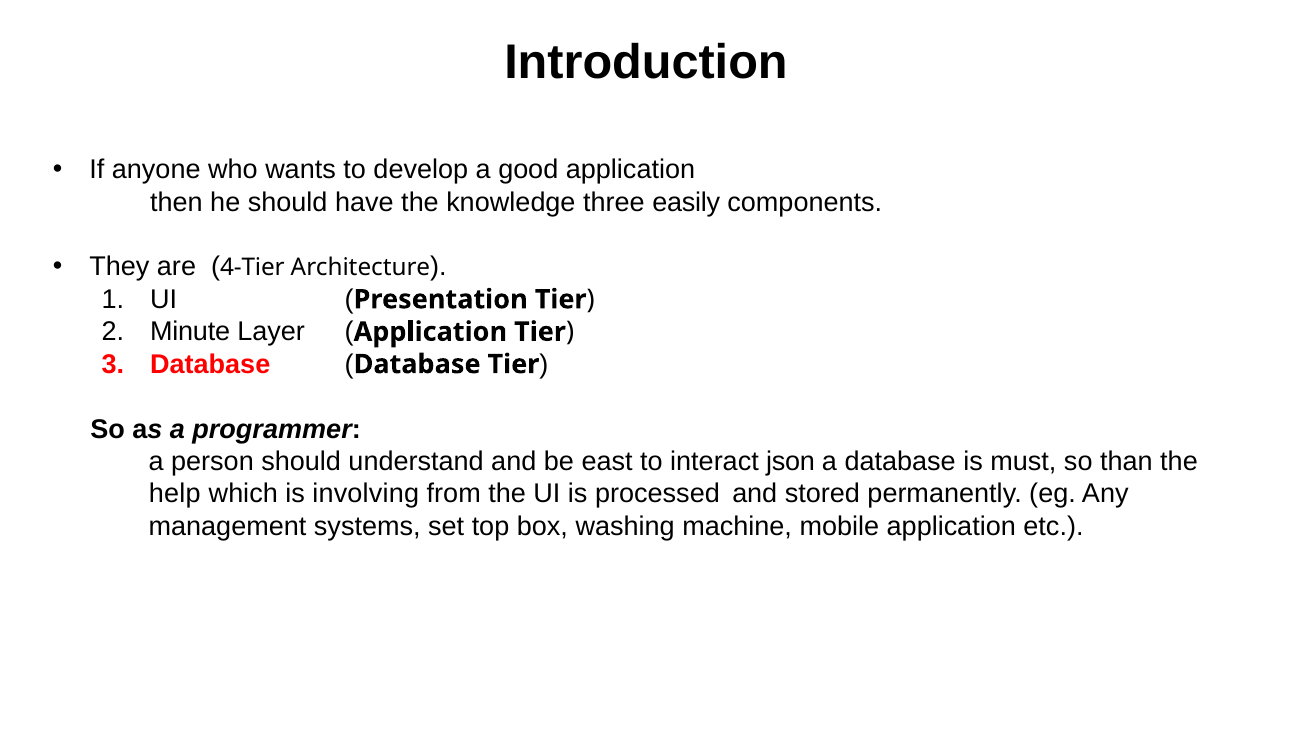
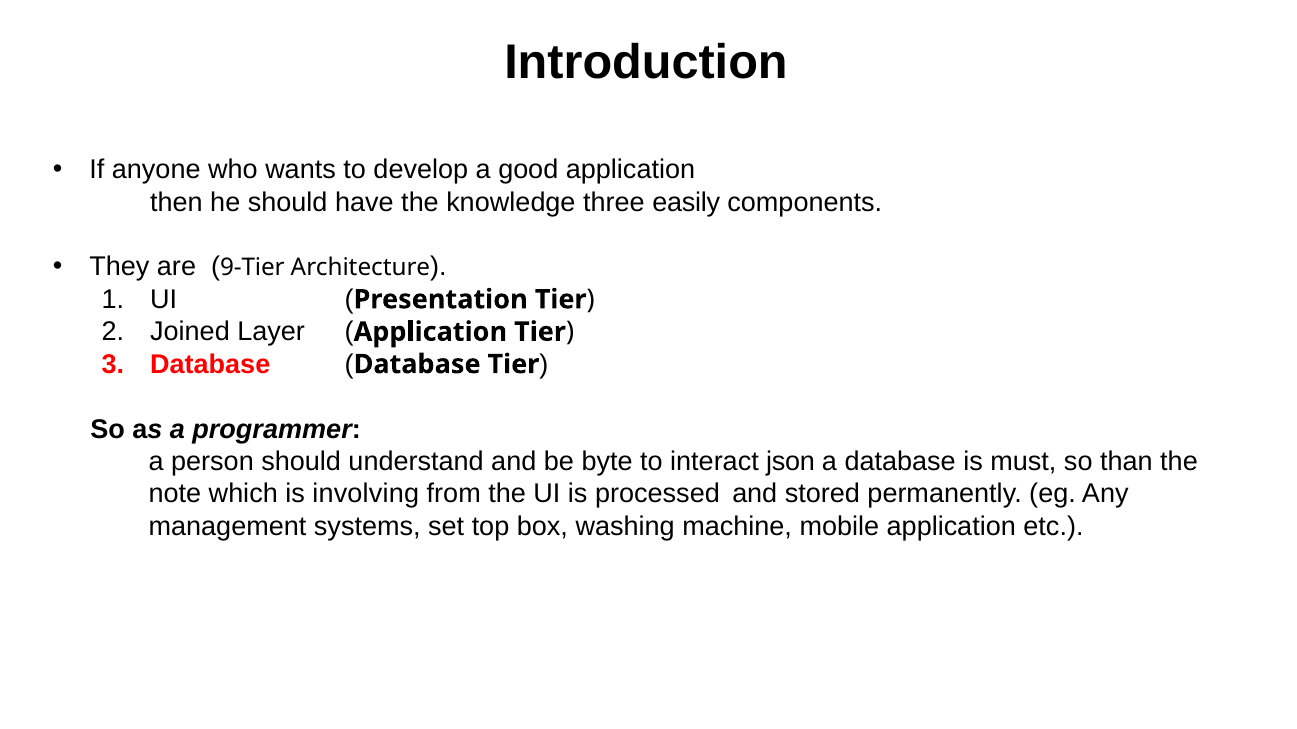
4-Tier: 4-Tier -> 9-Tier (252, 268)
Minute: Minute -> Joined (190, 332)
east: east -> byte (607, 462)
help: help -> note (175, 494)
